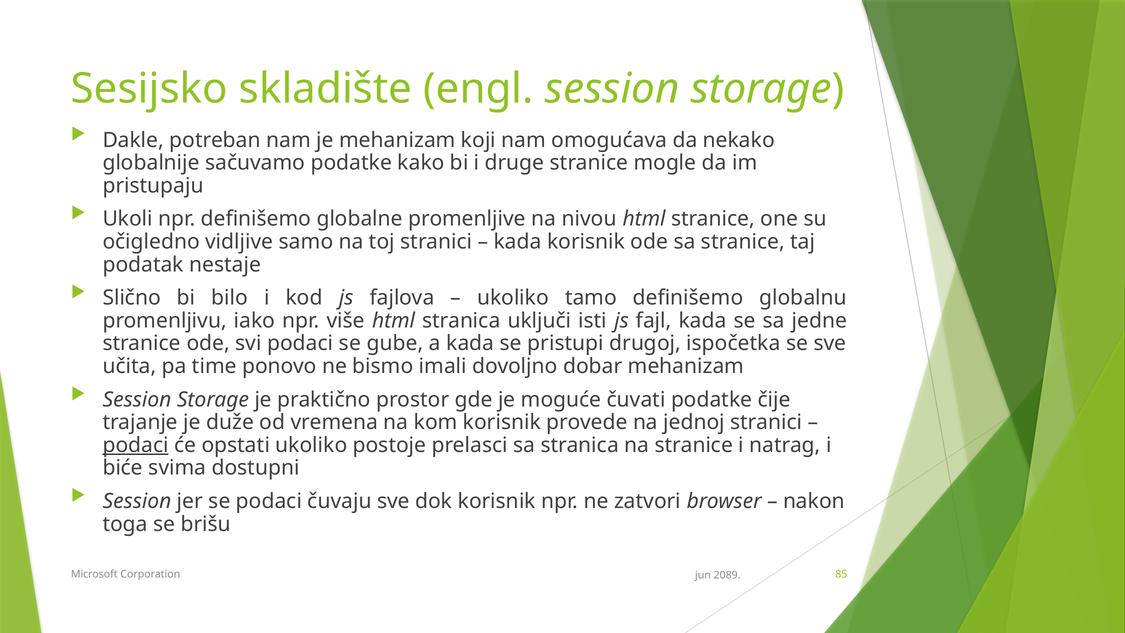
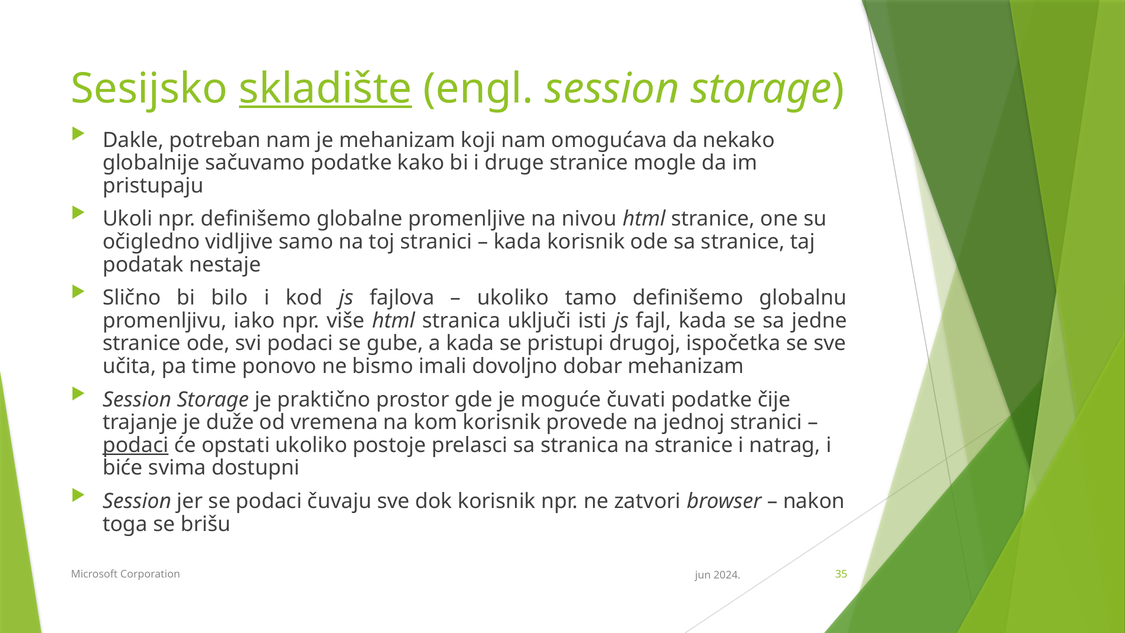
skladište underline: none -> present (326, 89)
85: 85 -> 35 (841, 574)
2089: 2089 -> 2024 (727, 575)
